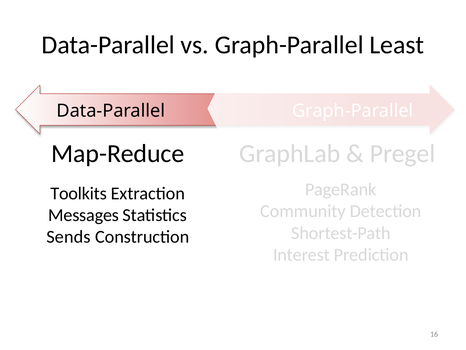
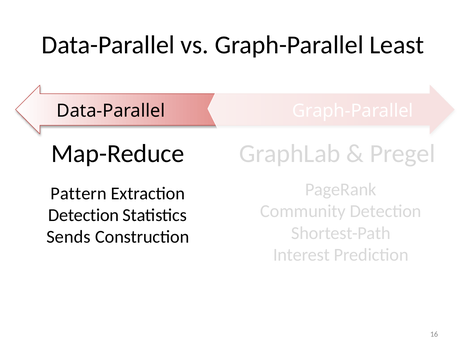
Toolkits: Toolkits -> Pattern (79, 193)
Messages: Messages -> Detection (84, 215)
